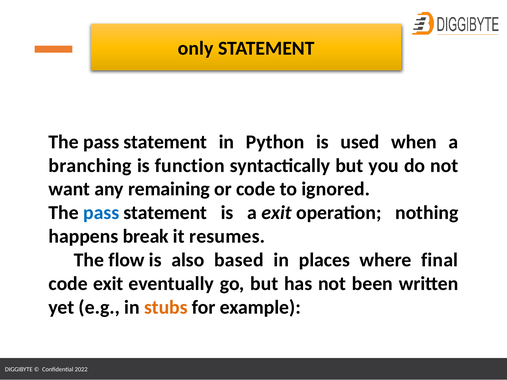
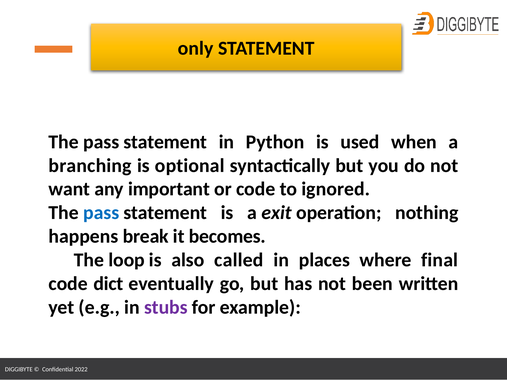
function: function -> optional (190, 166)
remaining: remaining -> important (169, 189)
resumes: resumes -> becomes (227, 237)
flow: flow -> loop (127, 260)
based: based -> called (239, 260)
code exit: exit -> dict (108, 284)
stubs colour: orange -> purple (166, 308)
